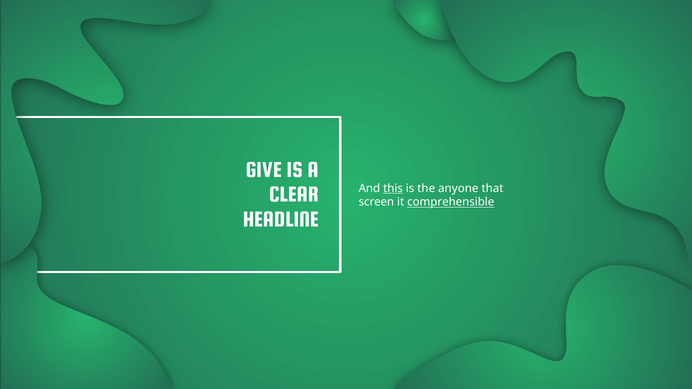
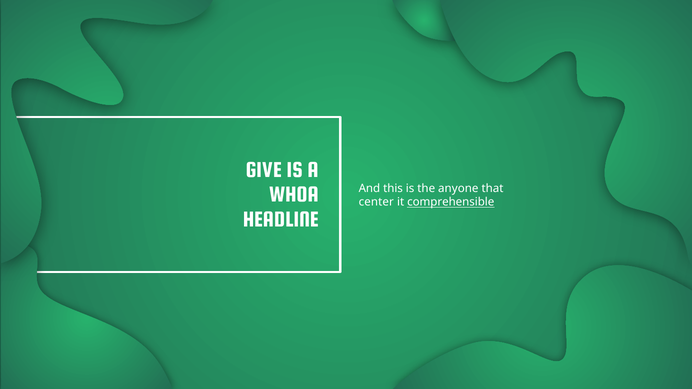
CLEAR: CLEAR -> WHOA (294, 194)
this underline: present -> none (393, 188)
screen: screen -> center (376, 202)
